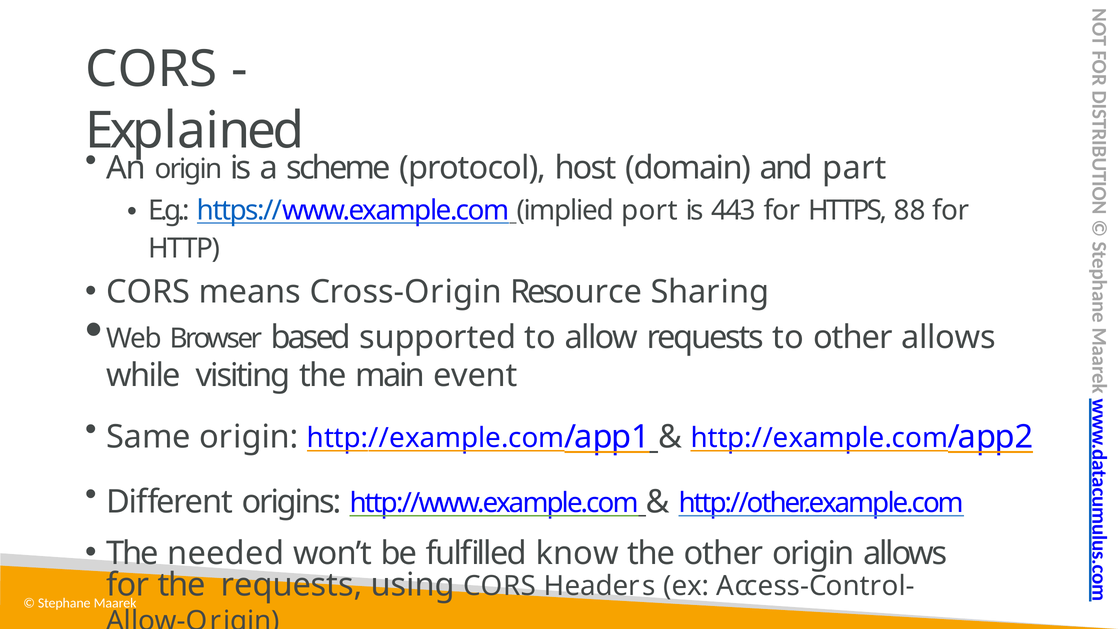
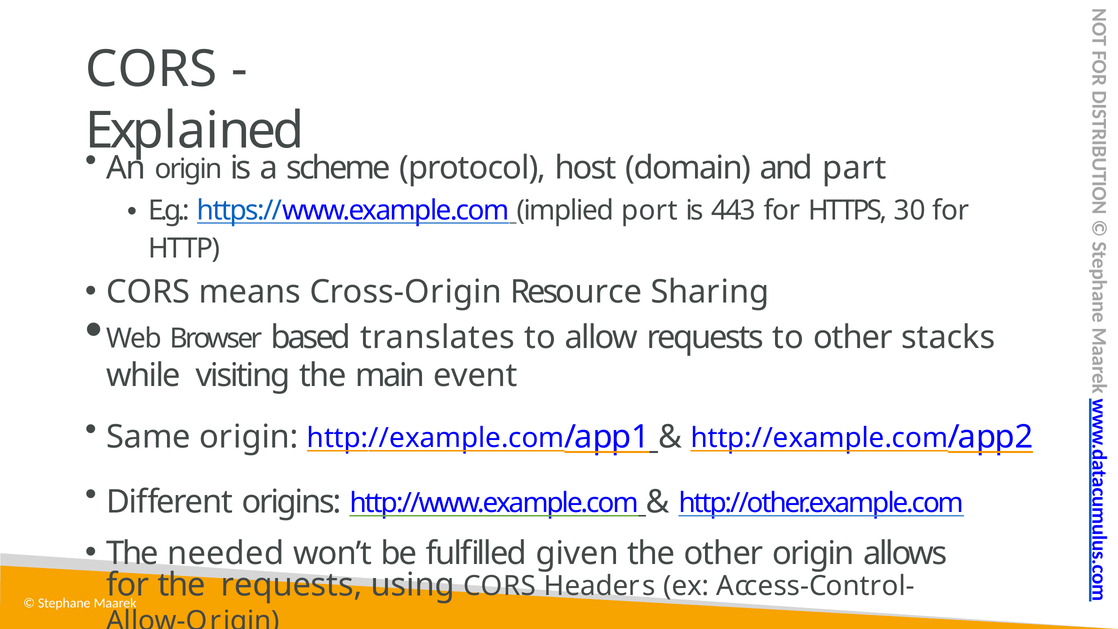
88: 88 -> 30 (910, 210)
supported: supported -> translates (437, 337)
other allows: allows -> stacks (948, 337)
know: know -> given (577, 553)
